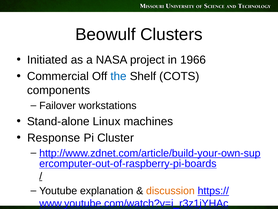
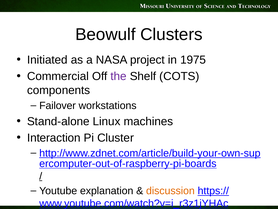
1966: 1966 -> 1975 (193, 60)
the colour: blue -> purple (119, 76)
Response: Response -> Interaction (54, 137)
